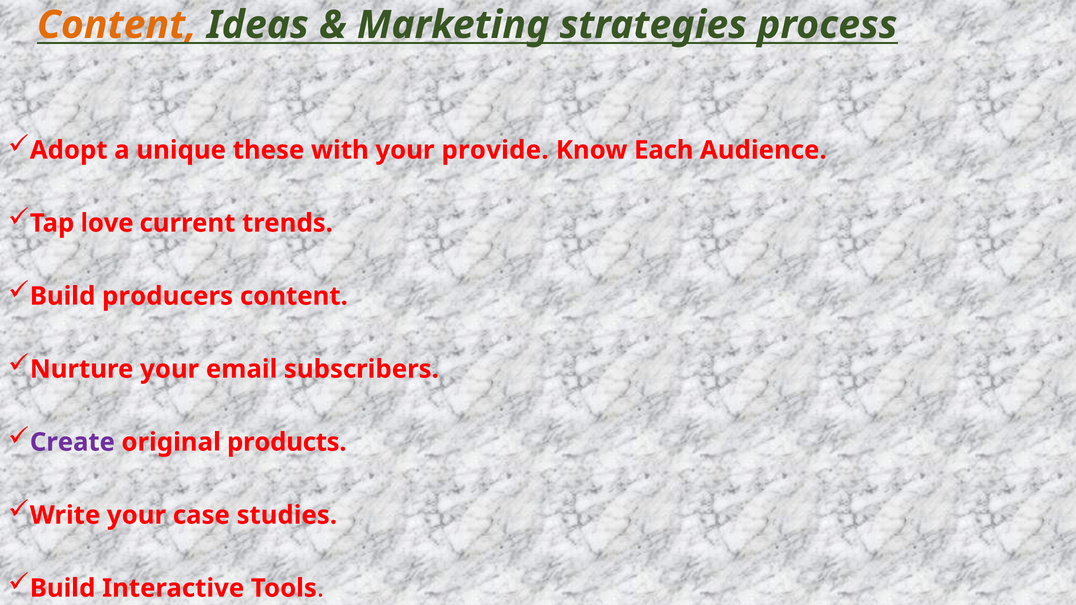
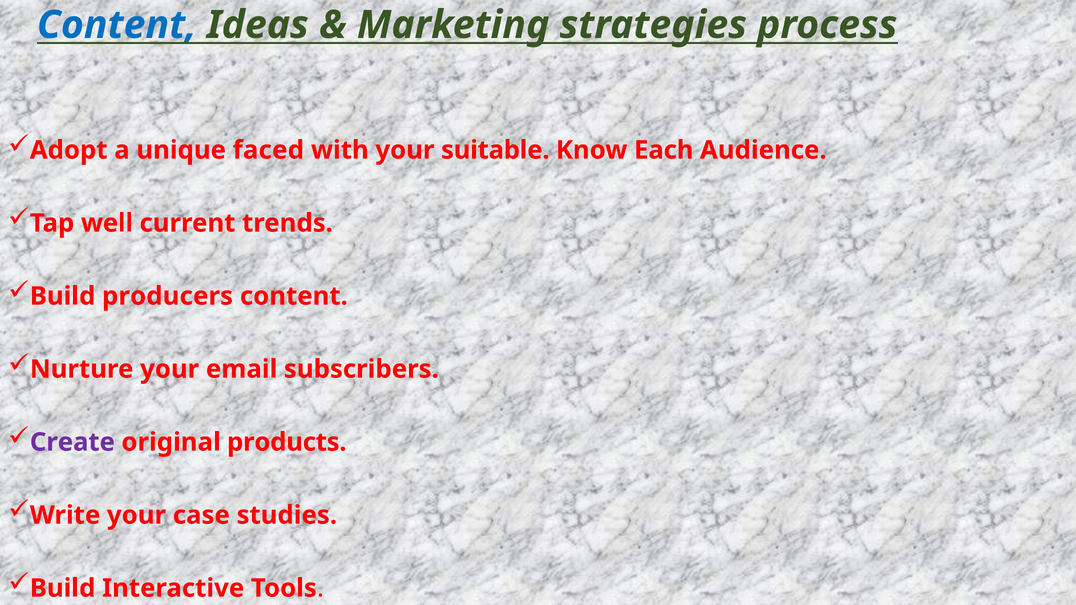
Content colour: orange -> blue (117, 25)
these: these -> faced (268, 150)
provide: provide -> suitable (495, 150)
love: love -> well (107, 223)
